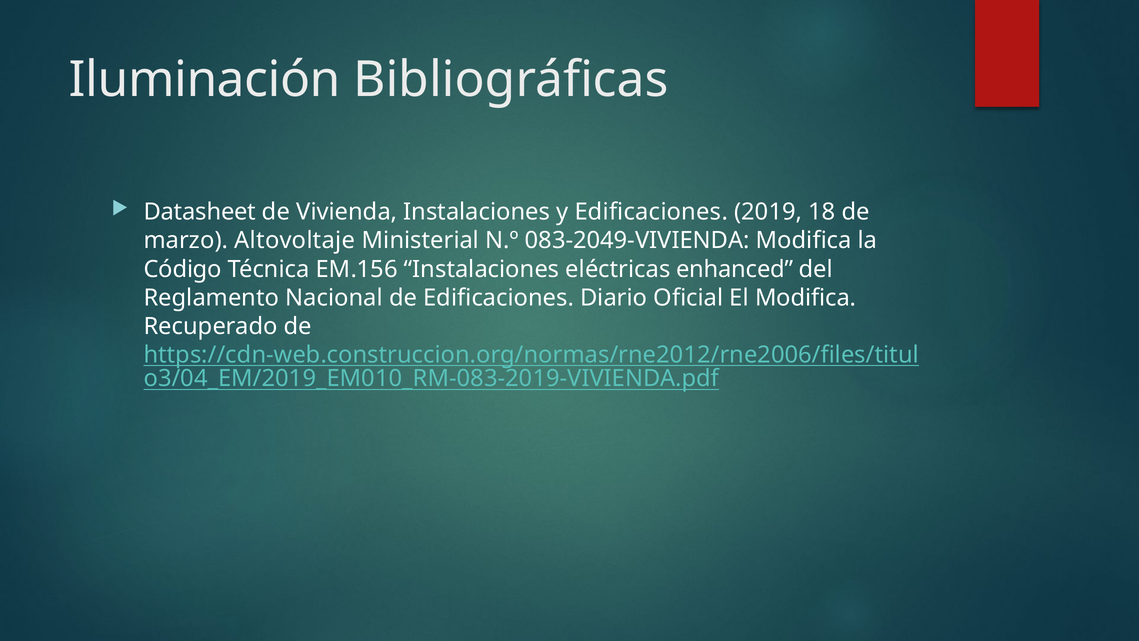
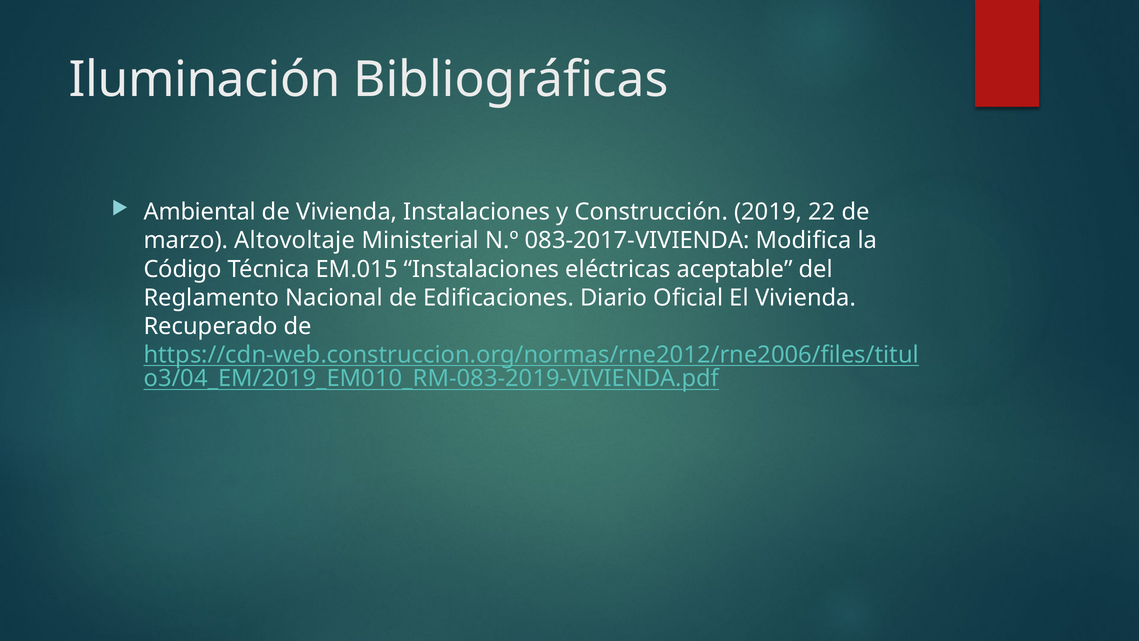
Datasheet: Datasheet -> Ambiental (200, 212)
y Edificaciones: Edificaciones -> Construcción (651, 212)
18: 18 -> 22 (822, 212)
083-2049-VIVIENDA: 083-2049-VIVIENDA -> 083-2017-VIVIENDA (637, 241)
EM.156: EM.156 -> EM.015 (357, 269)
enhanced: enhanced -> aceptable (735, 269)
El Modifica: Modifica -> Vivienda (806, 298)
